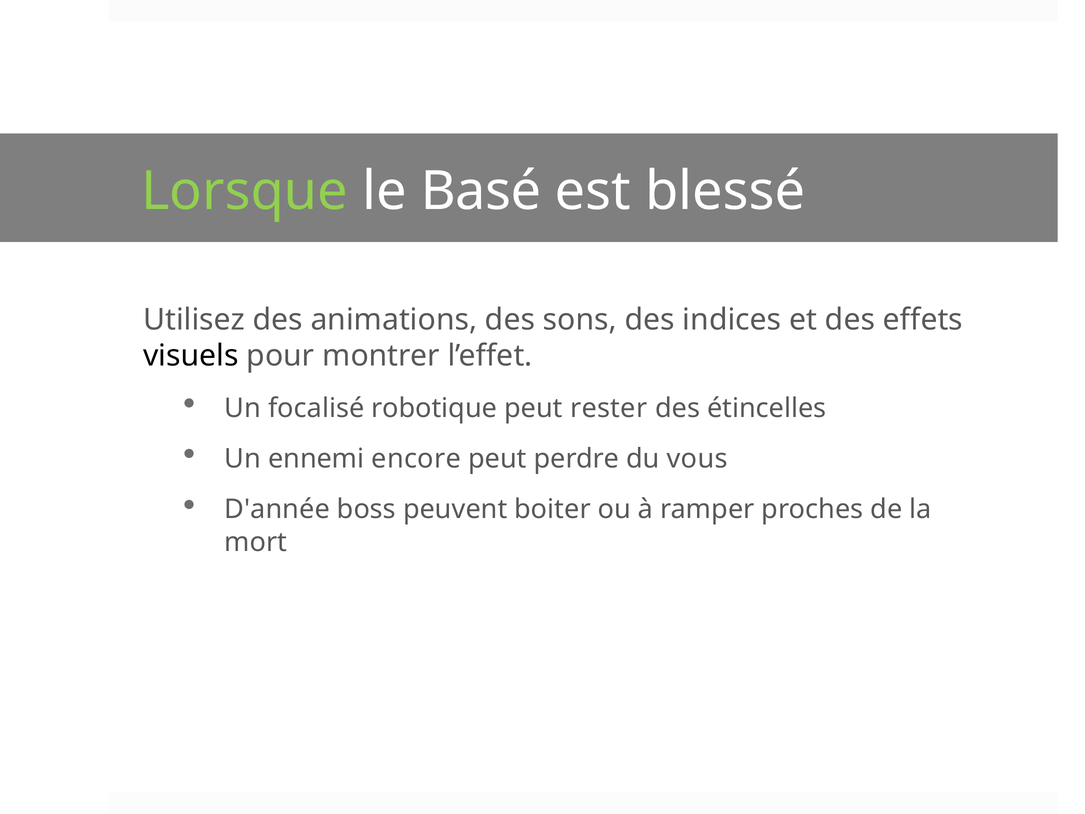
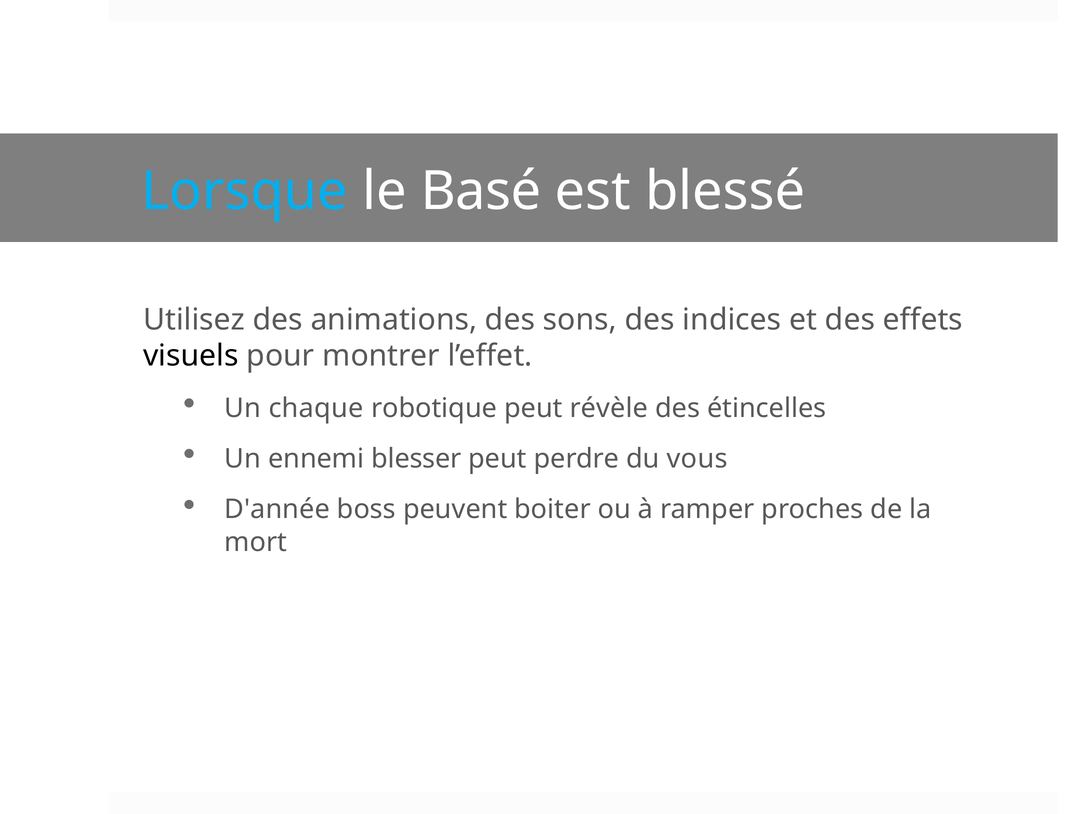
Lorsque colour: light green -> light blue (245, 191)
focalisé: focalisé -> chaque (316, 408)
rester: rester -> révèle (609, 408)
encore: encore -> blesser (416, 459)
